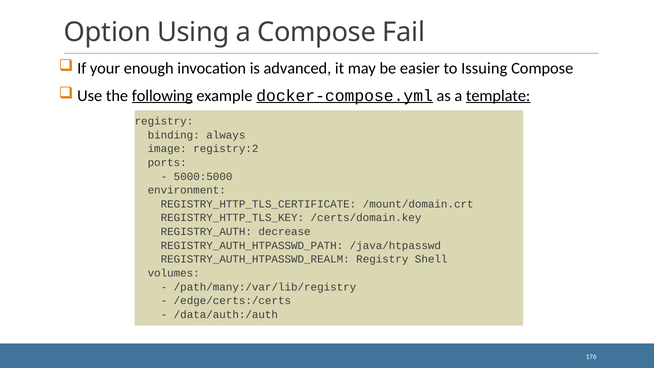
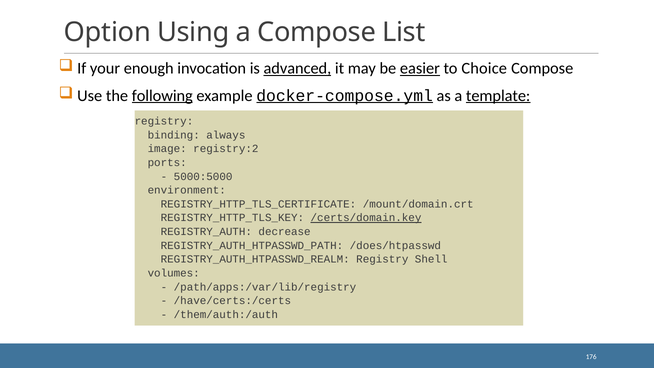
Fail: Fail -> List (404, 32)
advanced underline: none -> present (297, 68)
easier underline: none -> present (420, 68)
Issuing: Issuing -> Choice (484, 68)
/certs/domain.key underline: none -> present (366, 218)
/java/htpasswd: /java/htpasswd -> /does/htpasswd (395, 245)
/path/many:/var/lib/registry: /path/many:/var/lib/registry -> /path/apps:/var/lib/registry (265, 287)
/edge/certs:/certs: /edge/certs:/certs -> /have/certs:/certs (232, 301)
/data/auth:/auth: /data/auth:/auth -> /them/auth:/auth (226, 314)
